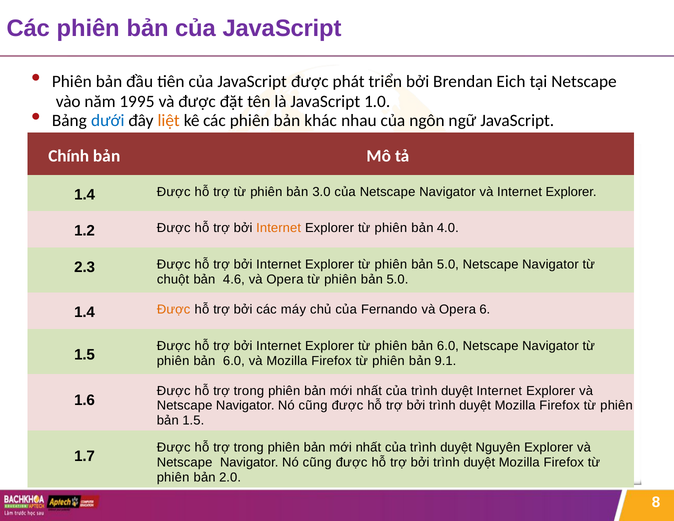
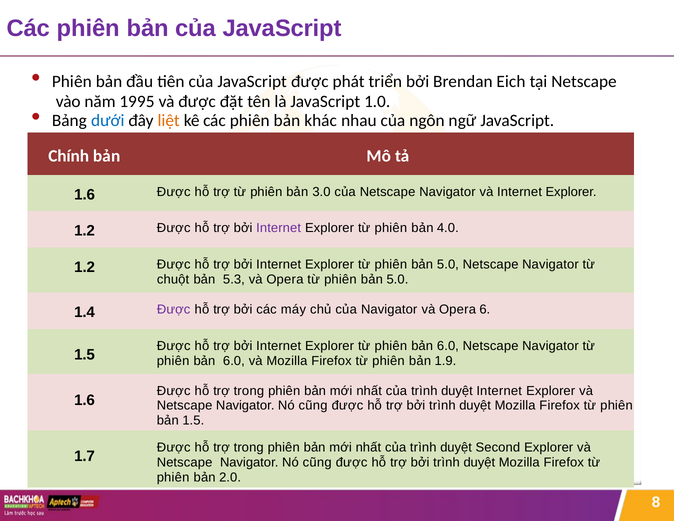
1.4: 1.4 -> 1.6 (85, 195)
Internet colour: orange -> purple (279, 228)
2.3: 2.3 -> 1.2 (85, 267)
4.6: 4.6 -> 5.3 (234, 279)
Được colour: orange -> purple (174, 309)
của Fernando: Fernando -> Navigator (389, 309)
9.1: 9.1 -> 1.9 (445, 361)
Nguyên: Nguyên -> Second (498, 447)
